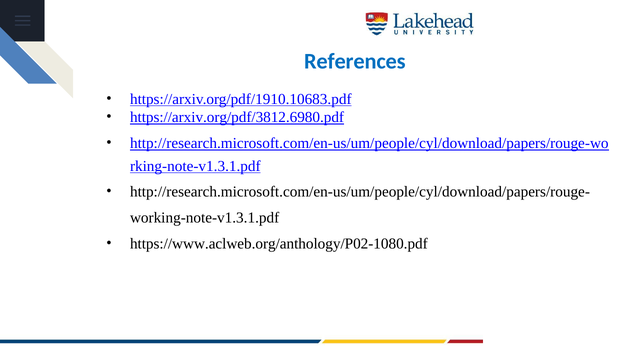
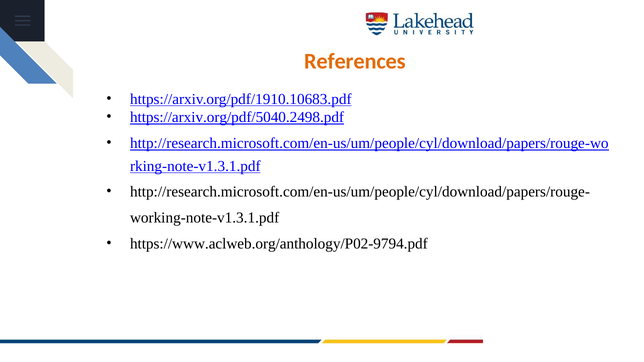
References colour: blue -> orange (355, 62)
https://arxiv.org/pdf/3812.6980.pdf: https://arxiv.org/pdf/3812.6980.pdf -> https://arxiv.org/pdf/5040.2498.pdf (237, 117)
https://www.aclweb.org/anthology/P02-1080.pdf: https://www.aclweb.org/anthology/P02-1080.pdf -> https://www.aclweb.org/anthology/P02-9794.pdf (279, 244)
